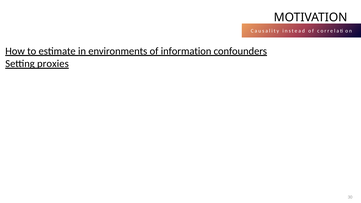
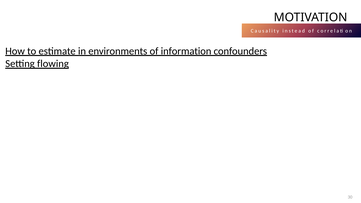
proxies: proxies -> flowing (53, 64)
